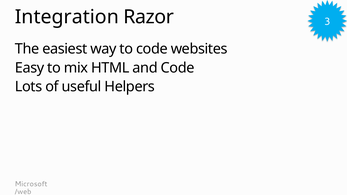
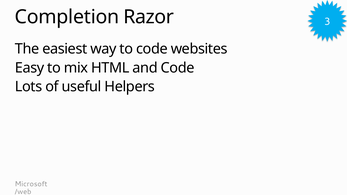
Integration: Integration -> Completion (67, 17)
